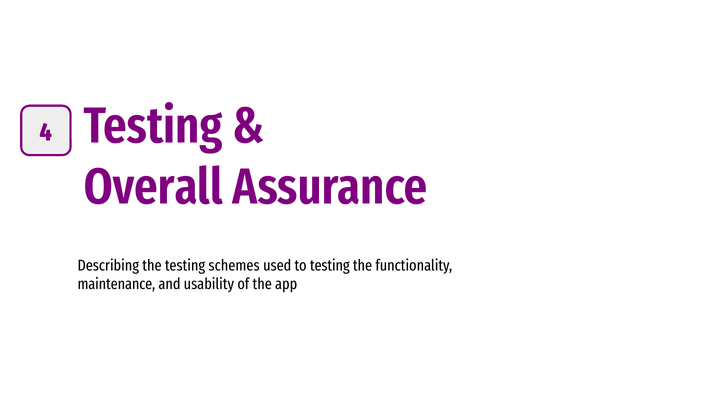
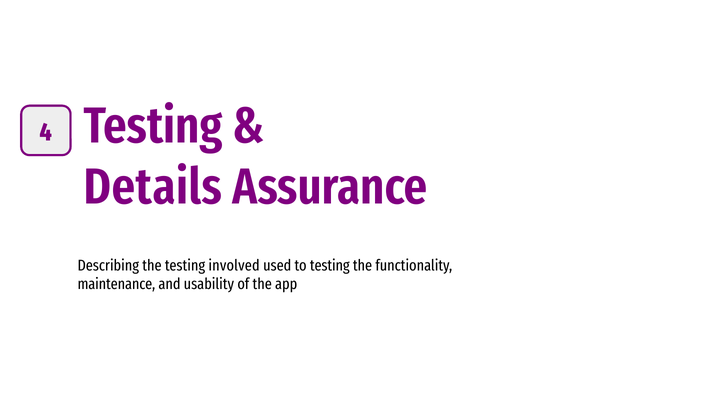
Overall: Overall -> Details (153, 187)
schemes: schemes -> involved (234, 266)
